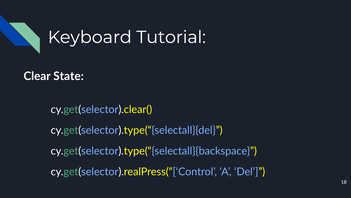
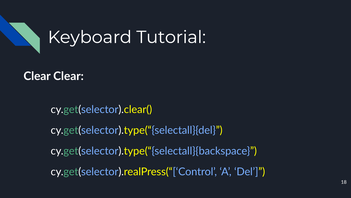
Clear State: State -> Clear (69, 76)
